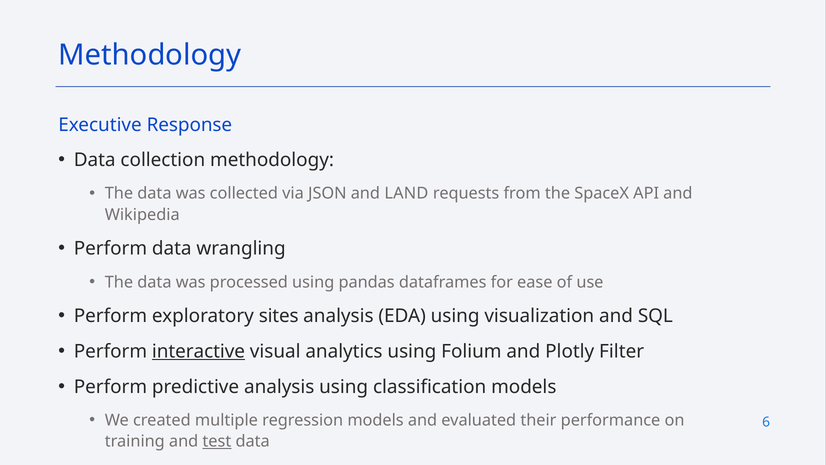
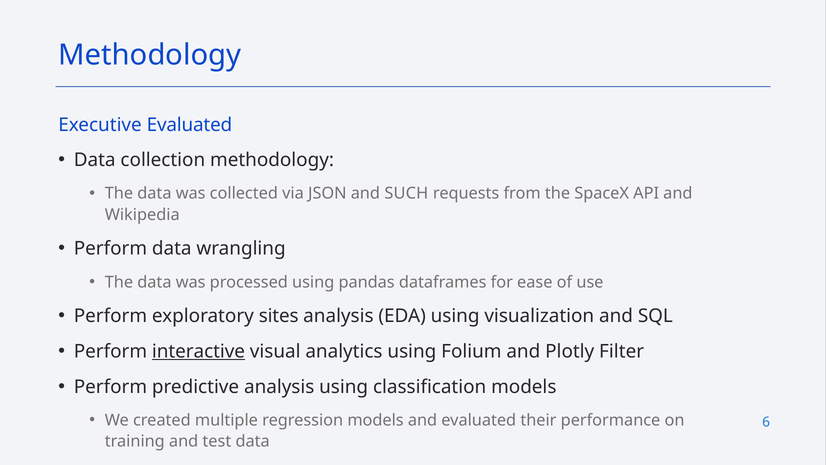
Executive Response: Response -> Evaluated (189, 125)
LAND: LAND -> SUCH (406, 193)
test underline: present -> none (217, 441)
